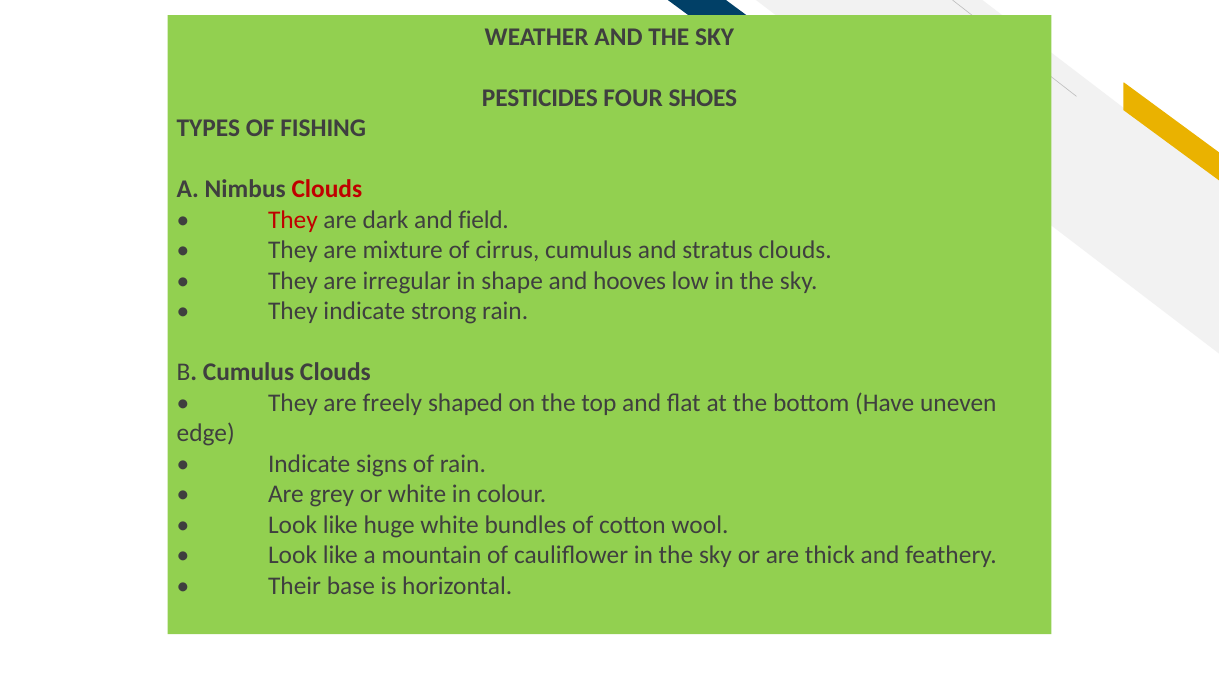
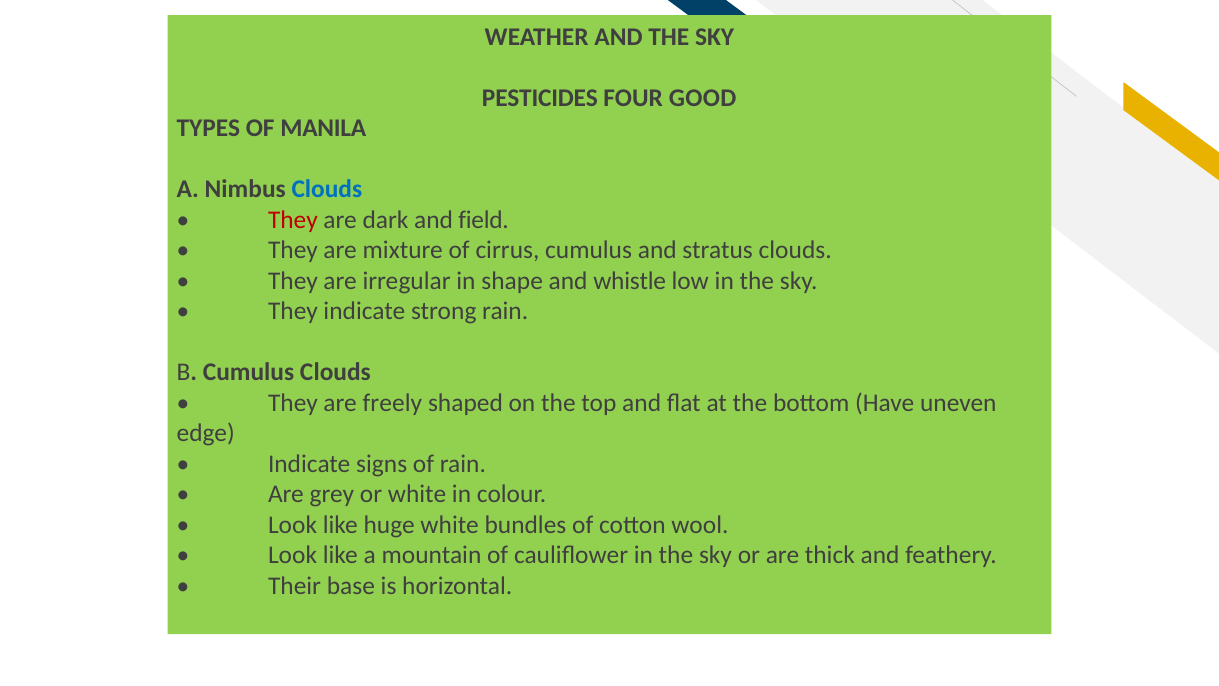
SHOES: SHOES -> GOOD (703, 98)
FISHING: FISHING -> MANILA (323, 128)
Clouds colour: red -> blue (327, 189)
hooves: hooves -> whistle (630, 281)
